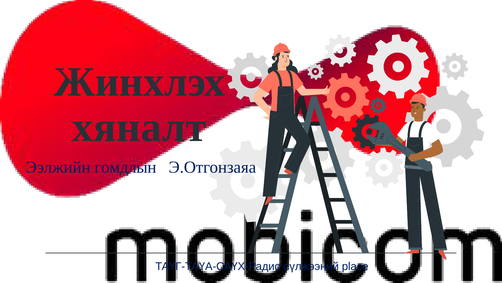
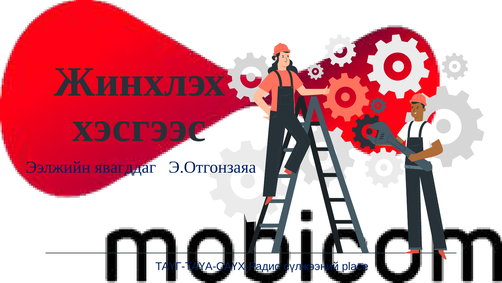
хяналт: хяналт -> хэсгээс (139, 127)
гомдлын: гомдлын -> явагддаг (125, 167)
